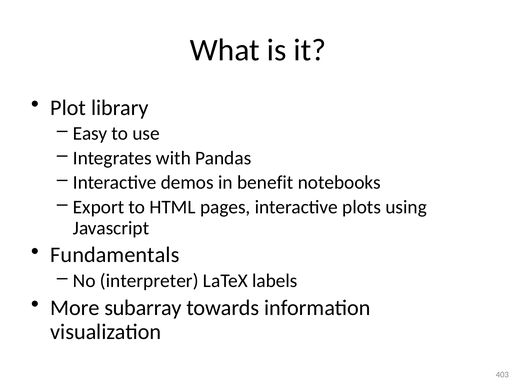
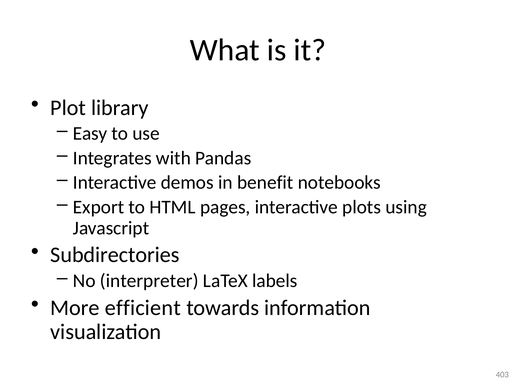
Fundamentals: Fundamentals -> Subdirectories (115, 255)
subarray: subarray -> efficient (143, 308)
